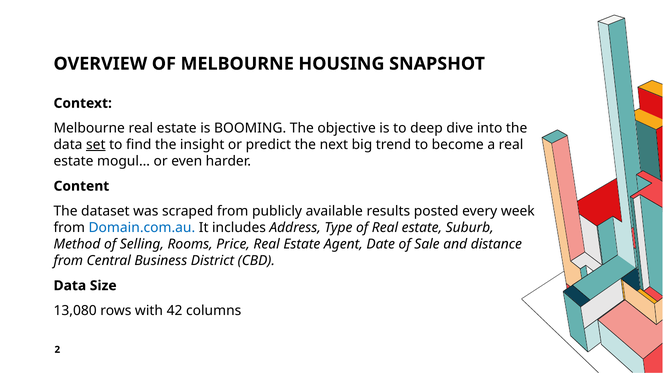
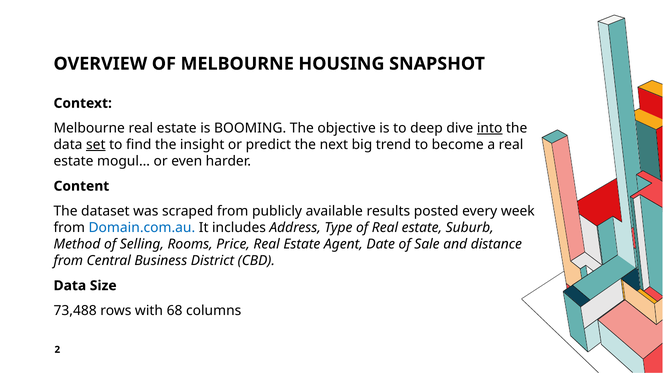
into underline: none -> present (490, 128)
13,080: 13,080 -> 73,488 (75, 310)
42: 42 -> 68 (175, 310)
